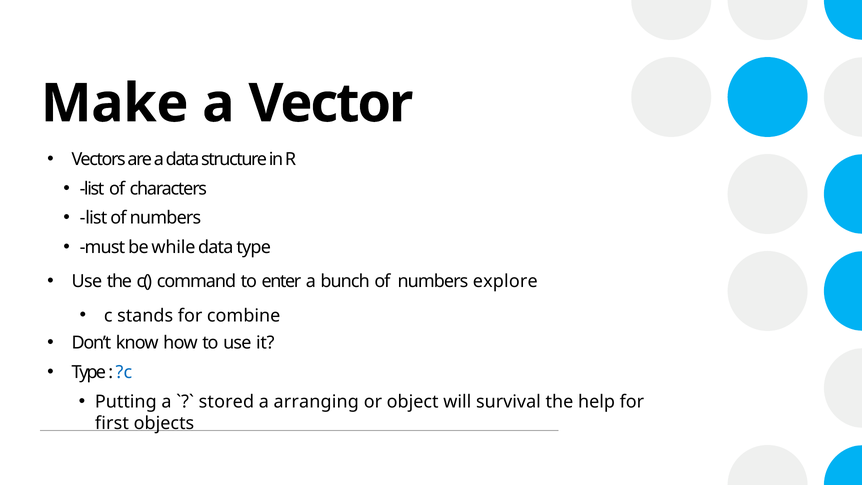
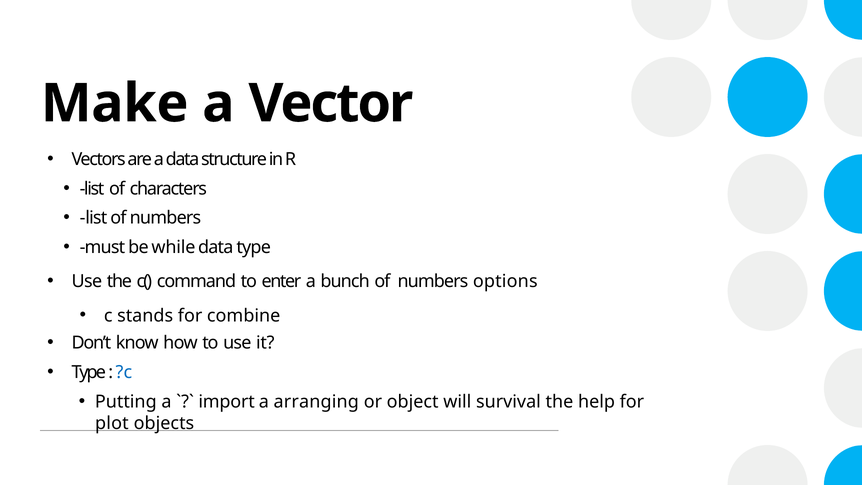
explore: explore -> options (505, 281)
stored: stored -> import (227, 402)
first: first -> plot (112, 423)
